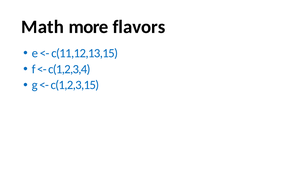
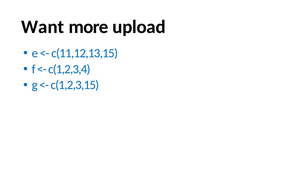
Math: Math -> Want (43, 27)
flavors: flavors -> upload (139, 27)
